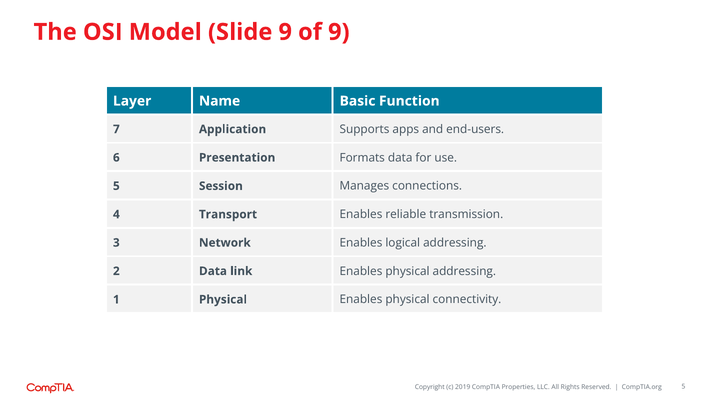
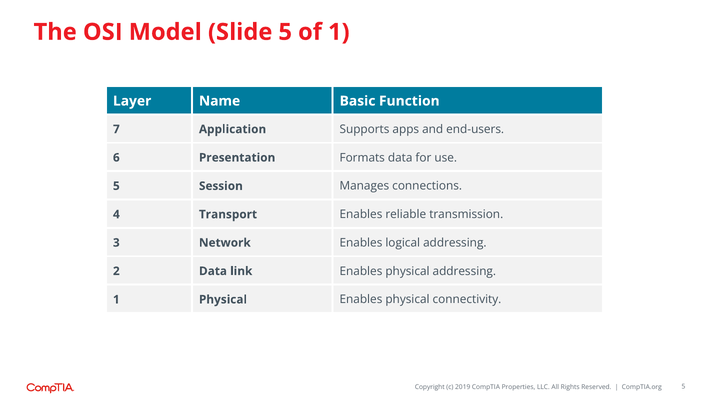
Slide 9: 9 -> 5 (285, 32)
of 9: 9 -> 1 (339, 32)
